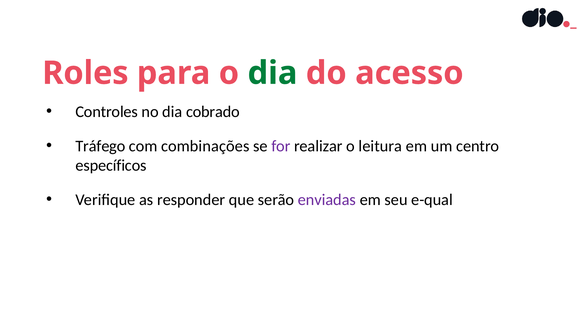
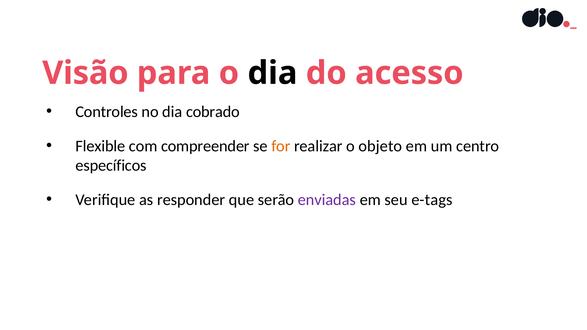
Roles: Roles -> Visão (85, 73)
dia colour: green -> black (272, 73)
Tráfego: Tráfego -> Flexible (100, 146)
combinações: combinações -> compreender (205, 146)
for colour: purple -> orange (281, 146)
leitura: leitura -> objeto (380, 146)
e-qual: e-qual -> e-tags (432, 200)
